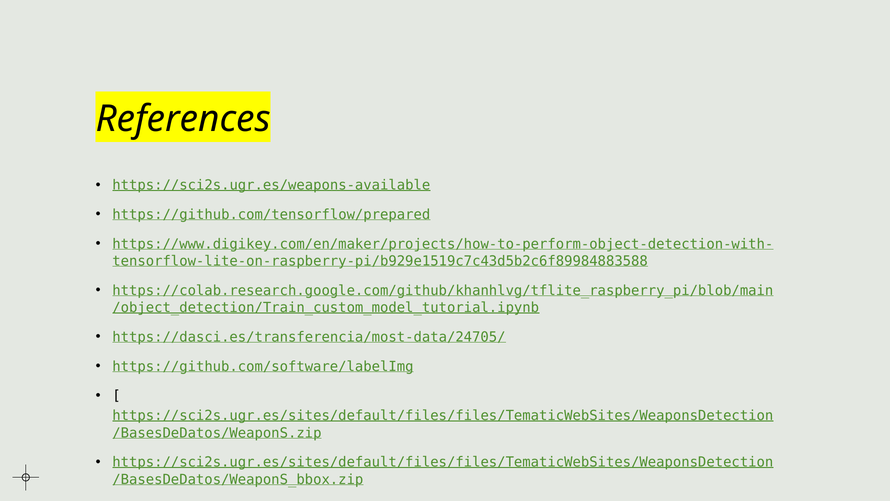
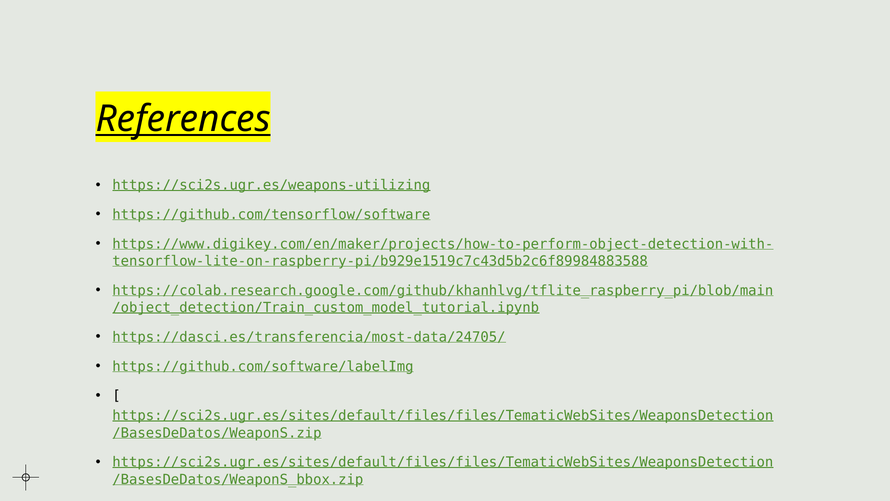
References underline: none -> present (183, 119)
https://sci2s.ugr.es/weapons-available: https://sci2s.ugr.es/weapons-available -> https://sci2s.ugr.es/weapons-utilizing (271, 185)
https://github.com/tensorflow/prepared: https://github.com/tensorflow/prepared -> https://github.com/tensorflow/software (271, 215)
